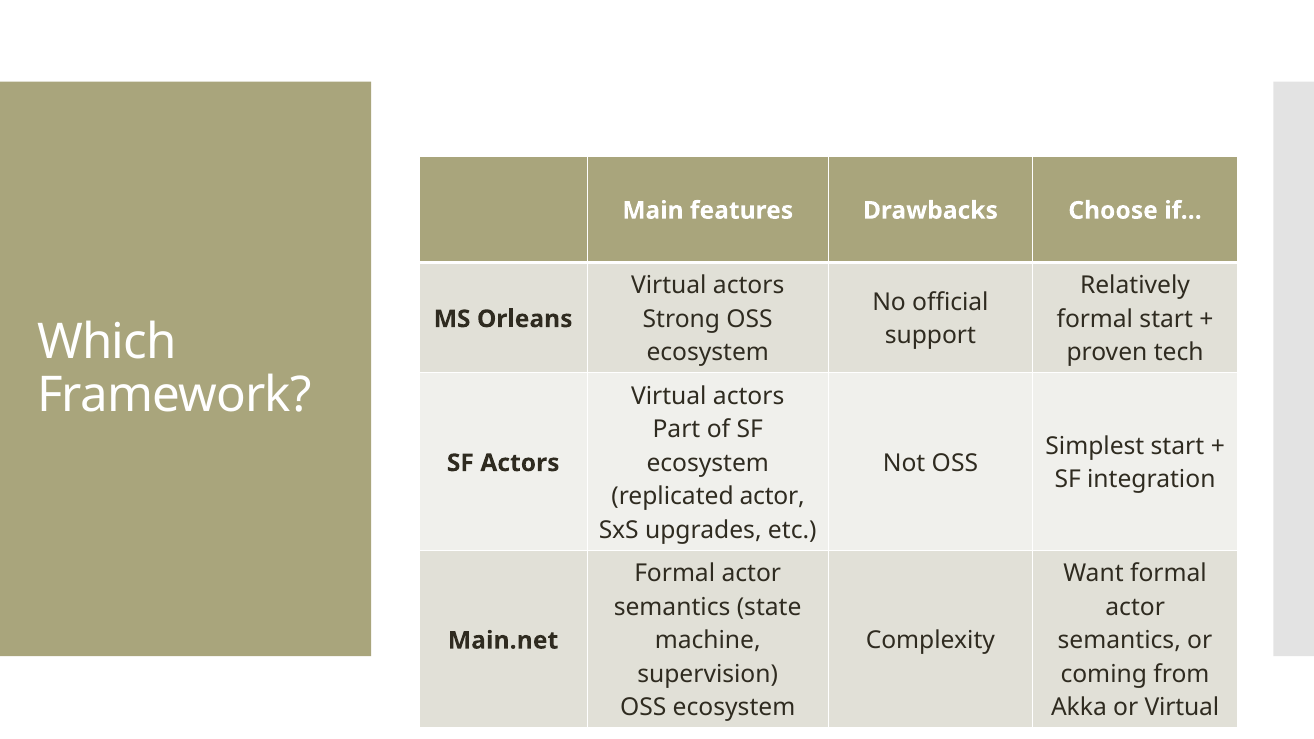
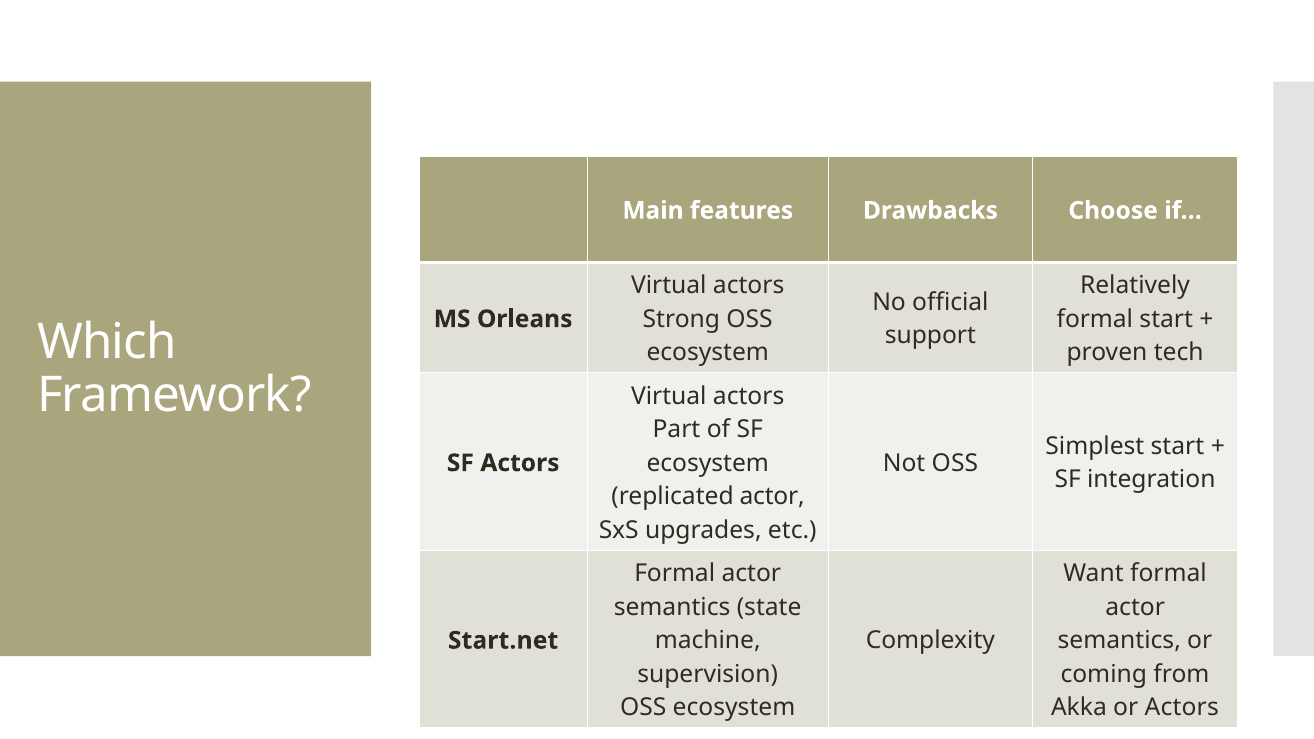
Main.net: Main.net -> Start.net (503, 641)
or Virtual: Virtual -> Actors (1182, 708)
